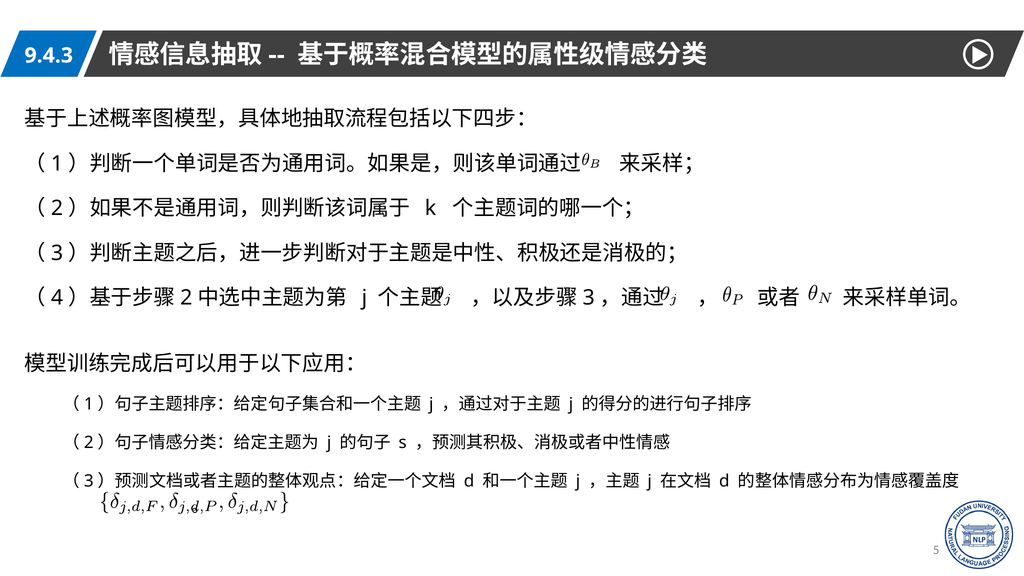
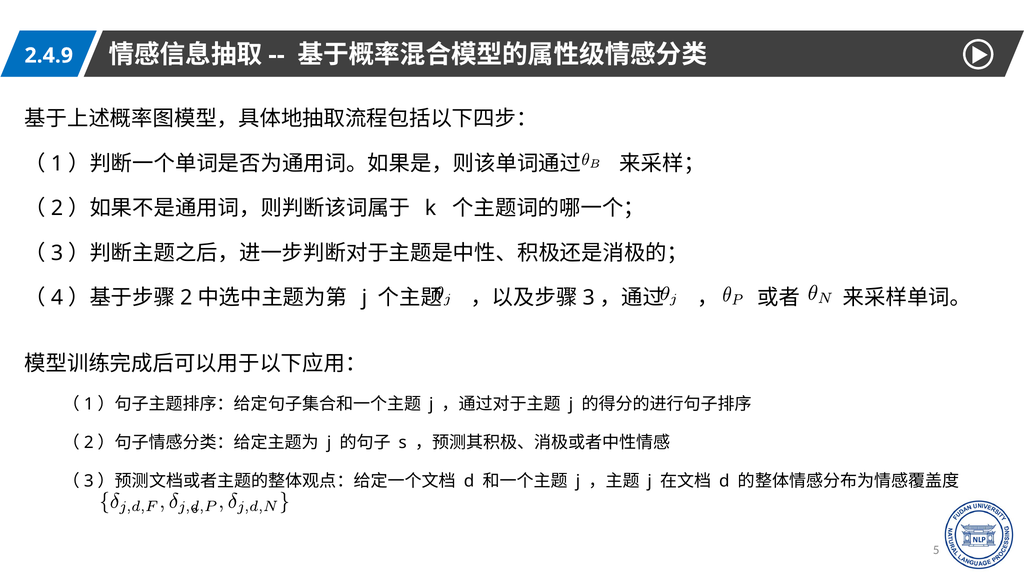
9.4.3: 9.4.3 -> 2.4.9 (49, 56)
